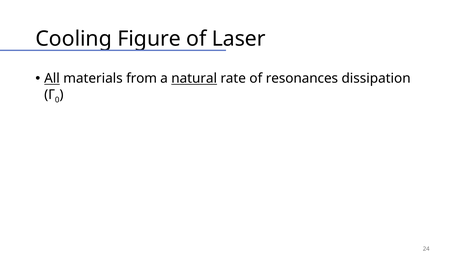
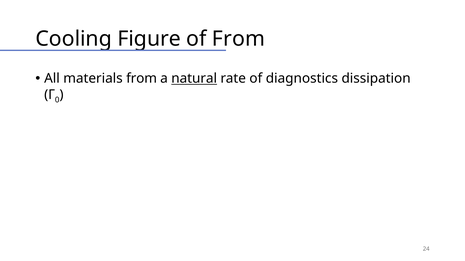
Laser: Laser -> From (239, 39)
All underline: present -> none (52, 79)
resonances: resonances -> diagnostics (302, 79)
